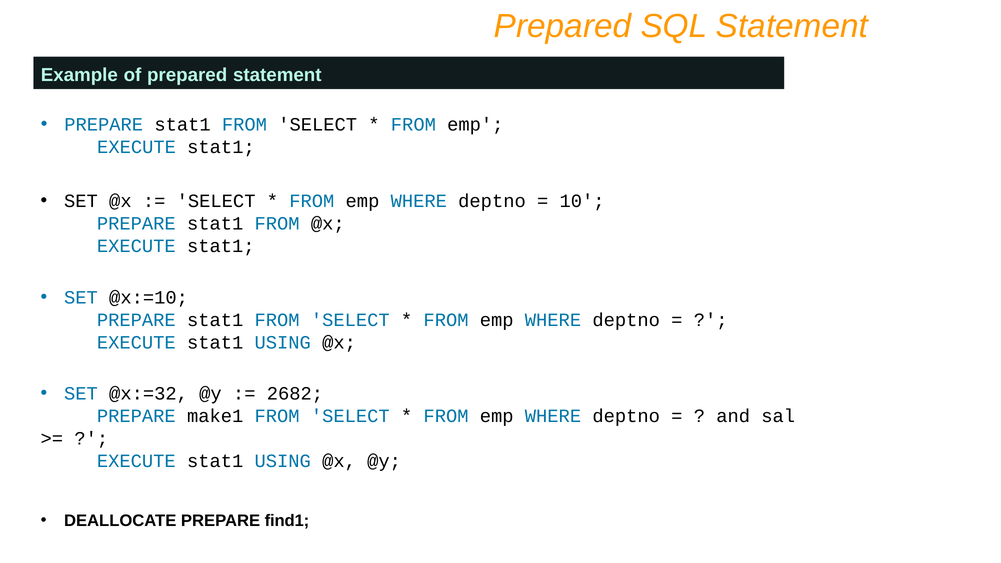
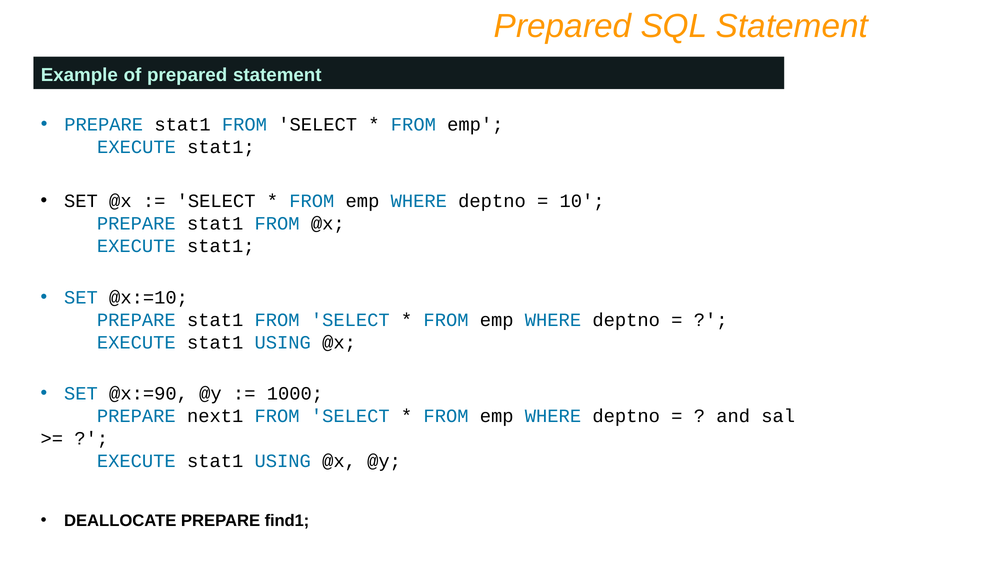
@x:=32: @x:=32 -> @x:=90 (149, 393)
2682: 2682 -> 1000 (295, 393)
make1: make1 -> next1 (215, 416)
